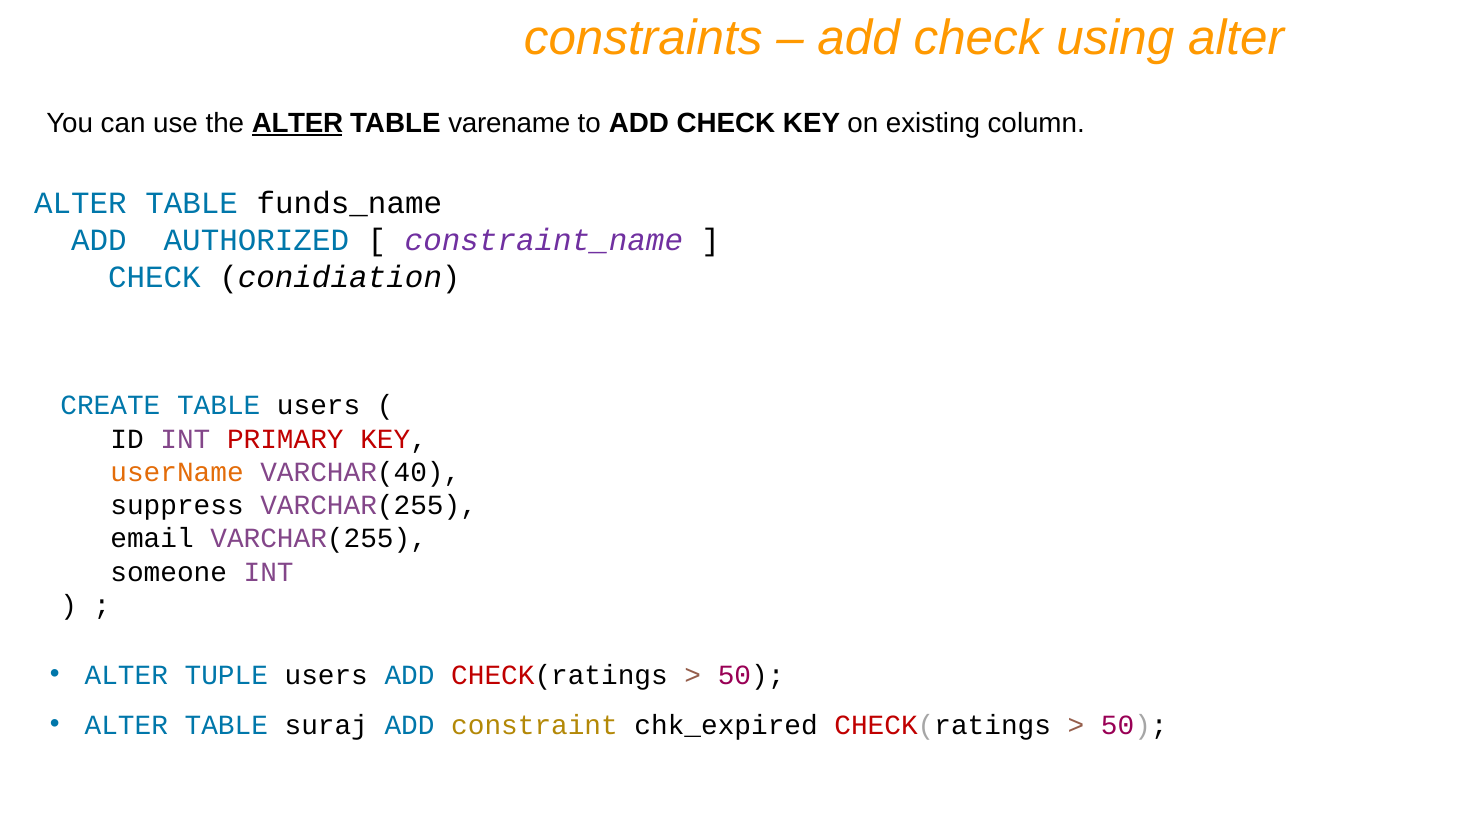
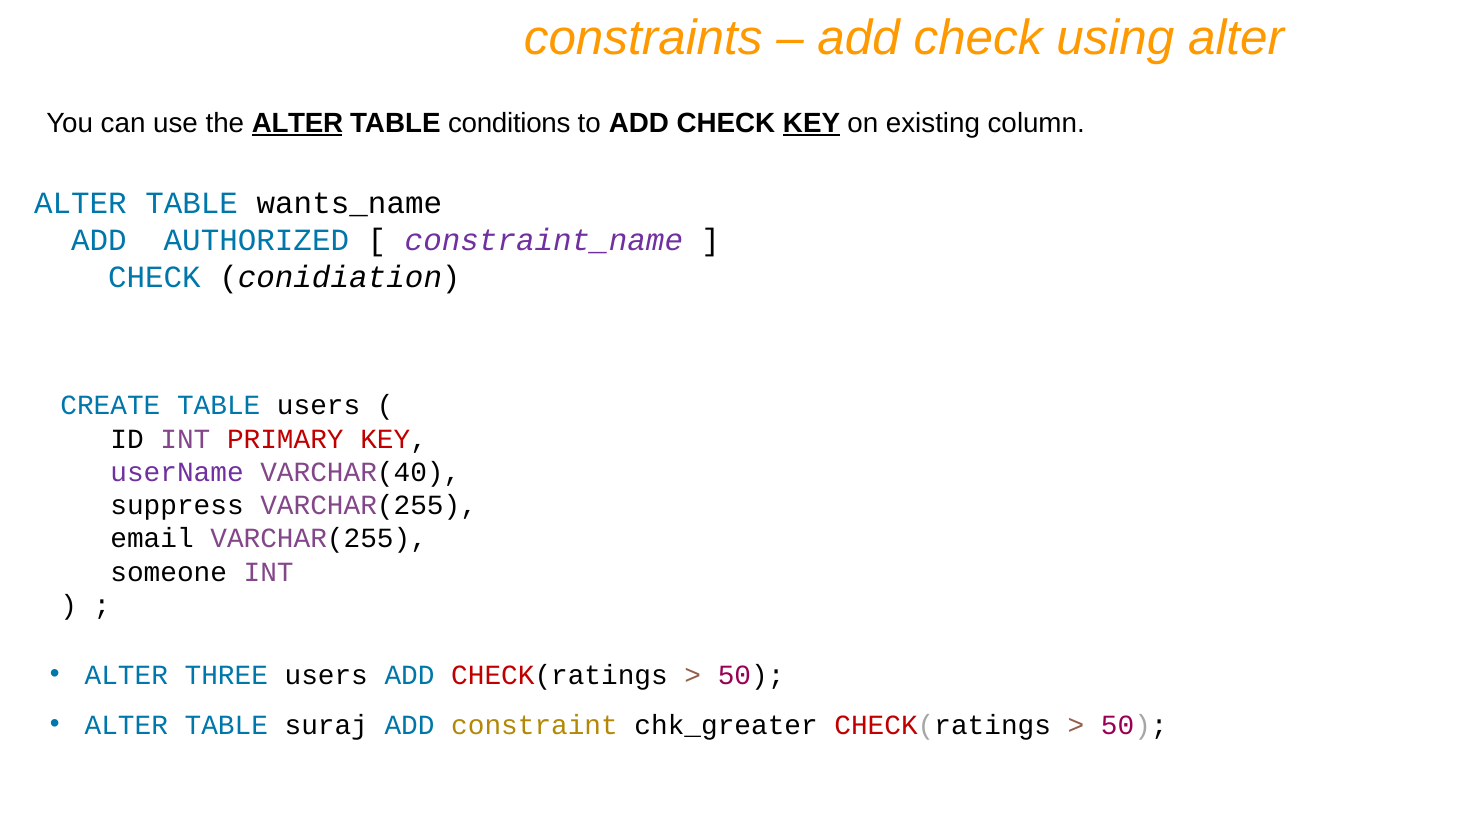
varename: varename -> conditions (509, 123)
KEY underline: none -> present (811, 123)
funds_name: funds_name -> wants_name (349, 203)
userName colour: orange -> purple (177, 472)
TUPLE: TUPLE -> THREE (226, 675)
chk_expired: chk_expired -> chk_greater (726, 725)
